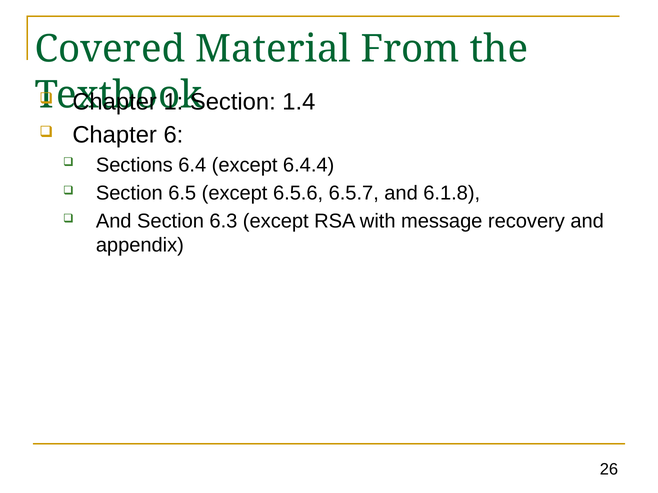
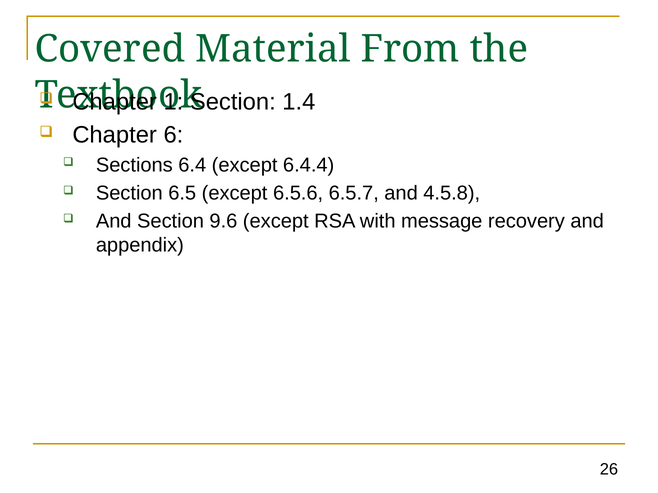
6.1.8: 6.1.8 -> 4.5.8 (452, 193)
6.3: 6.3 -> 9.6 (223, 221)
